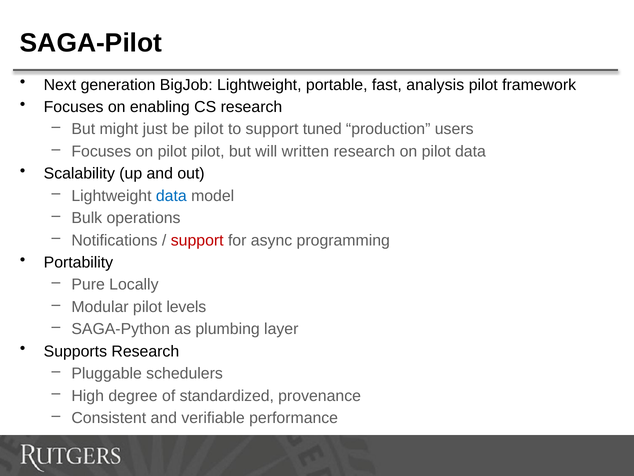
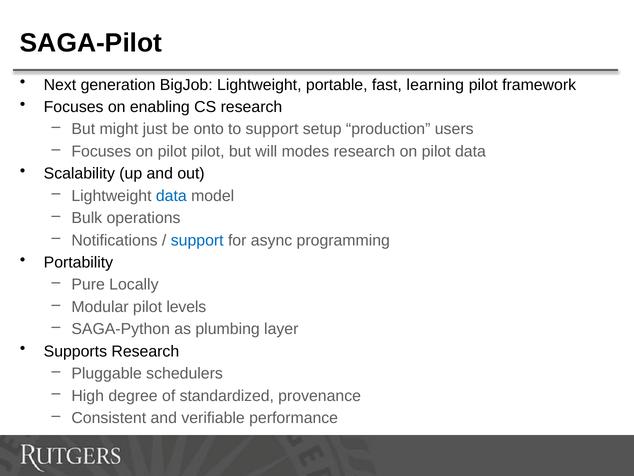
analysis: analysis -> learning (435, 85)
be pilot: pilot -> onto (209, 129)
tuned: tuned -> setup (322, 129)
written: written -> modes (305, 151)
support colour: red -> blue (197, 240)
